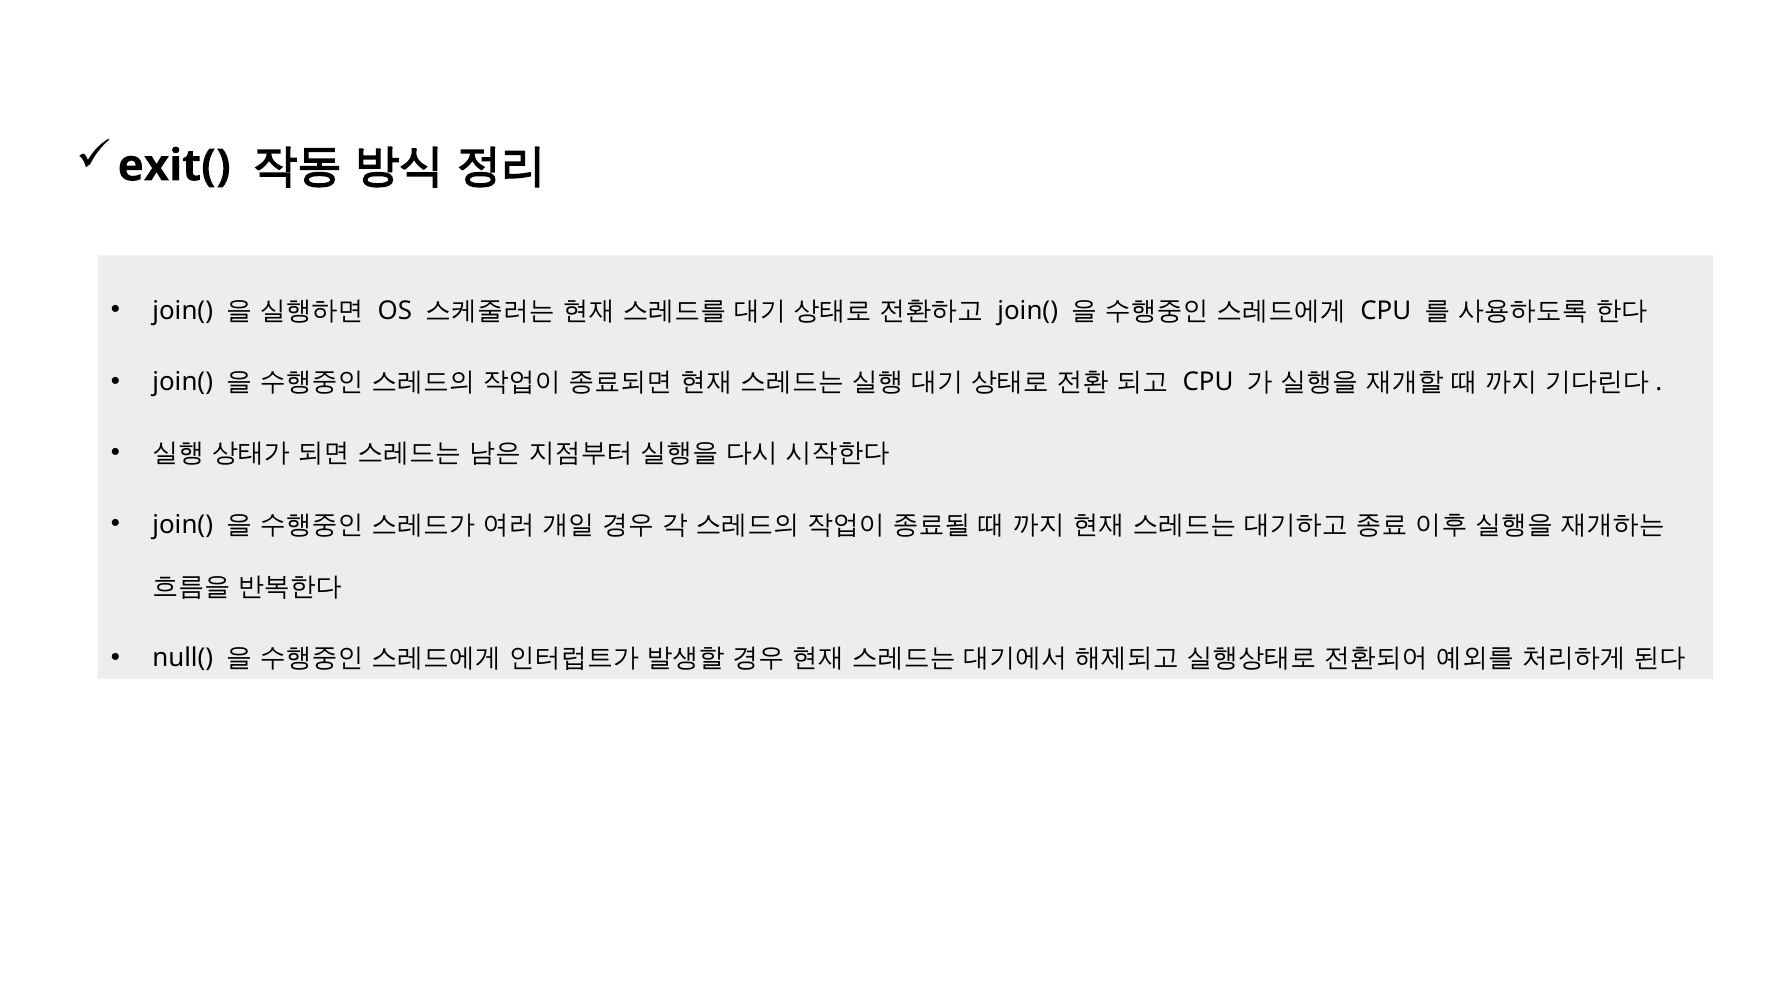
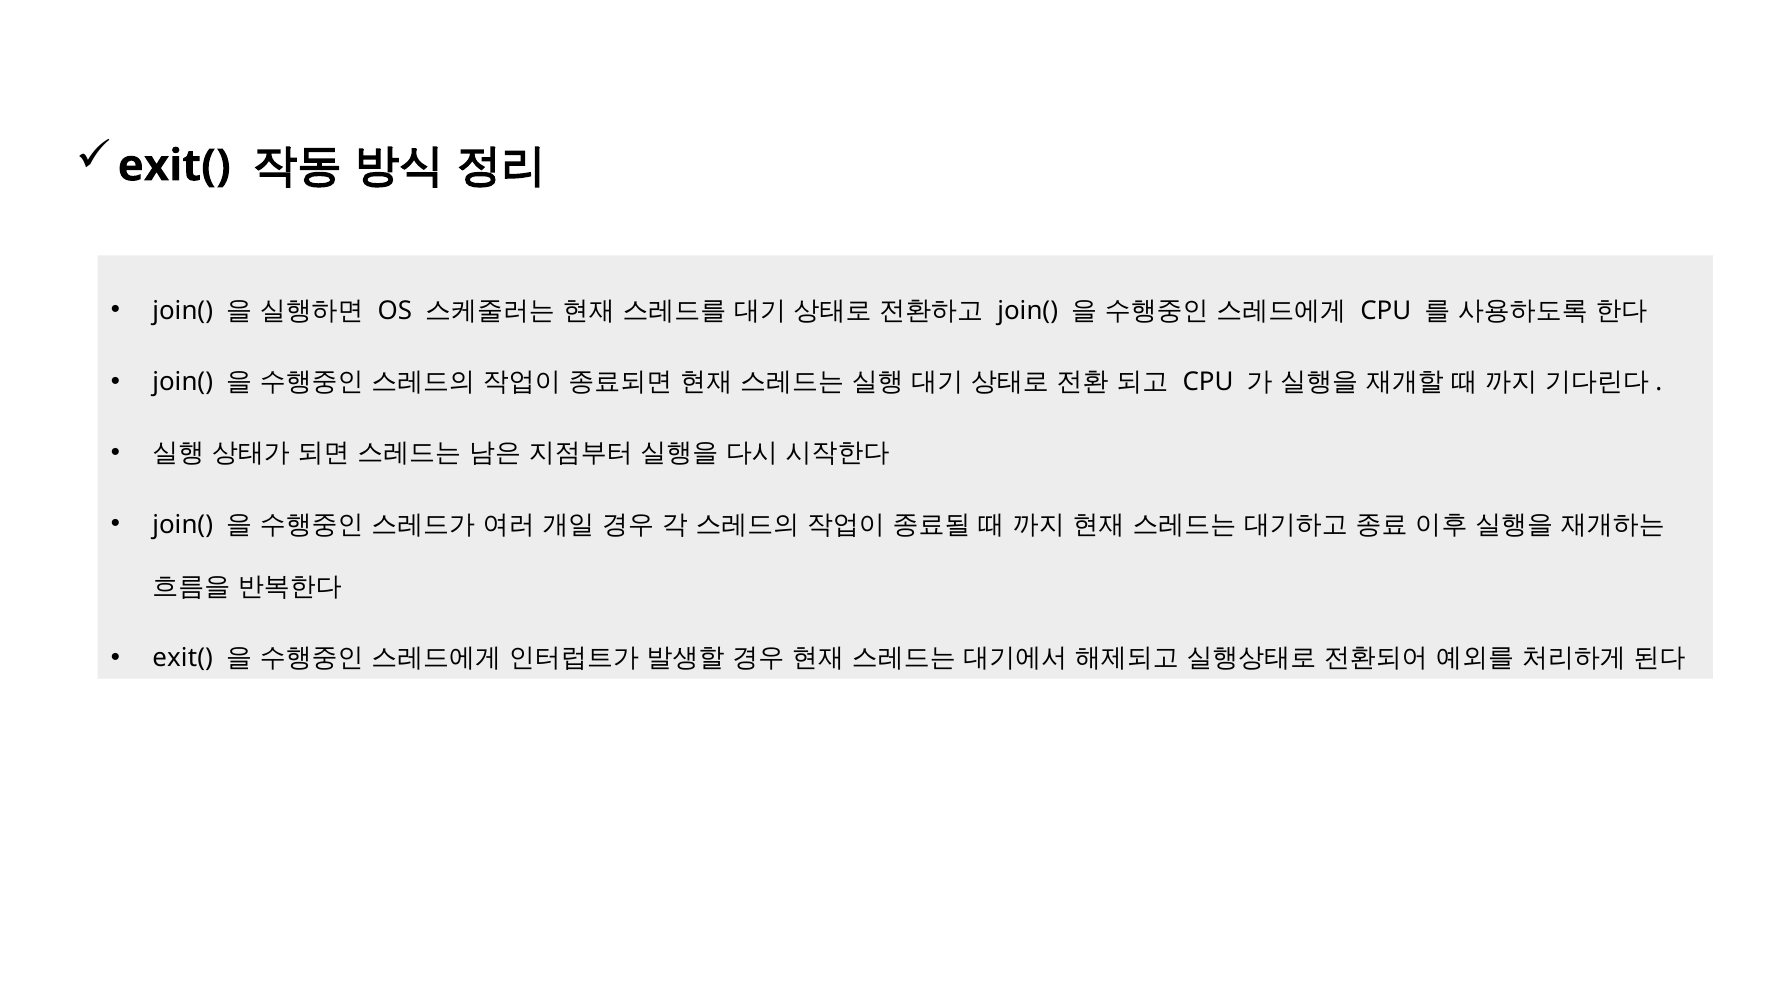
null(: null( -> exit( (183, 658)
